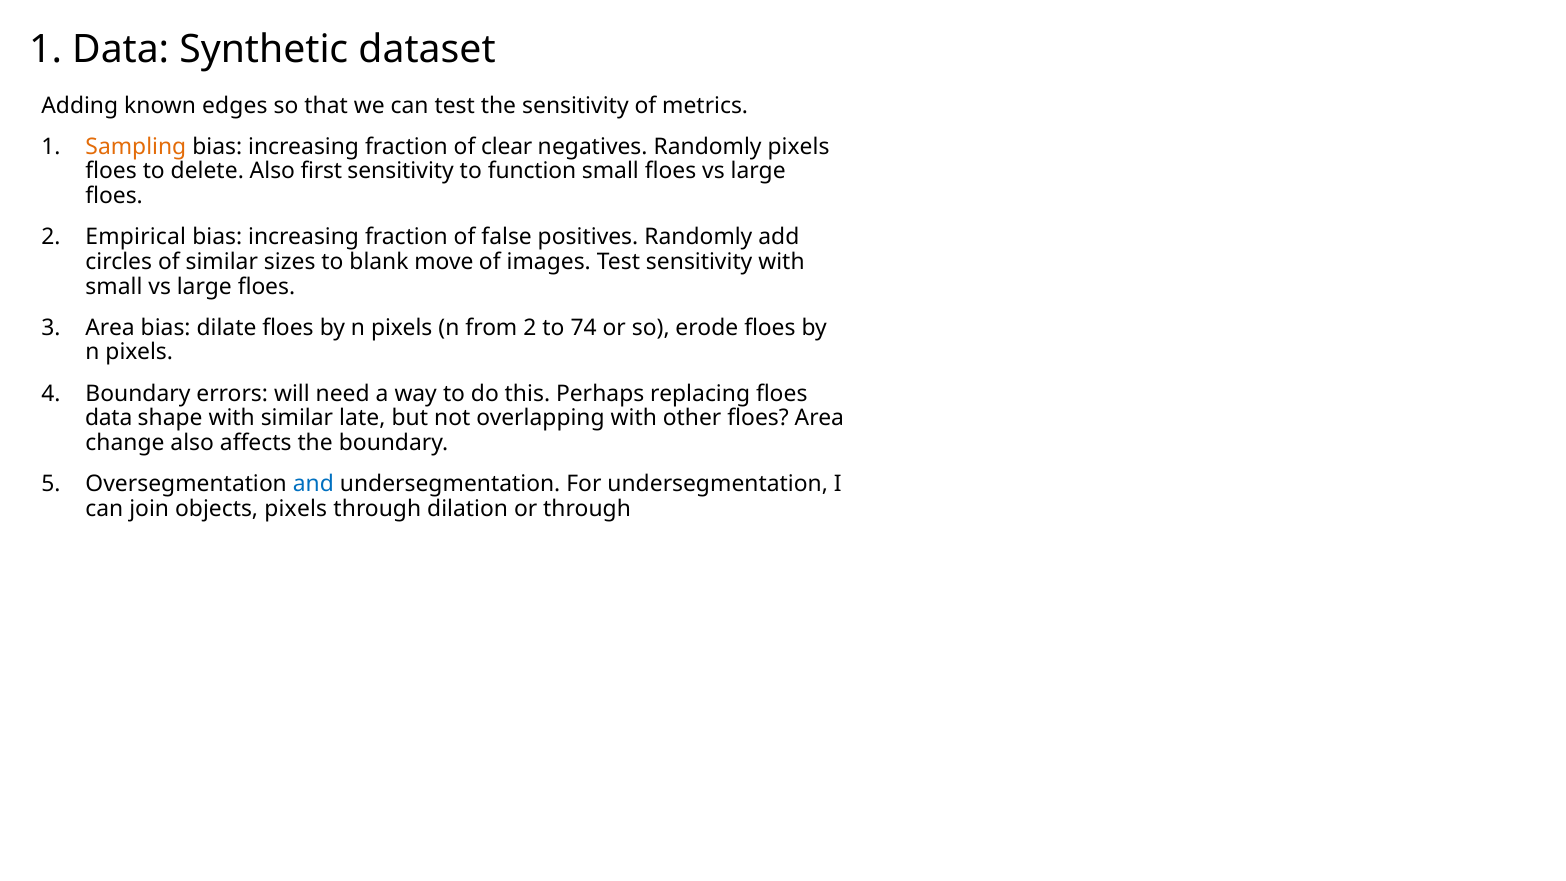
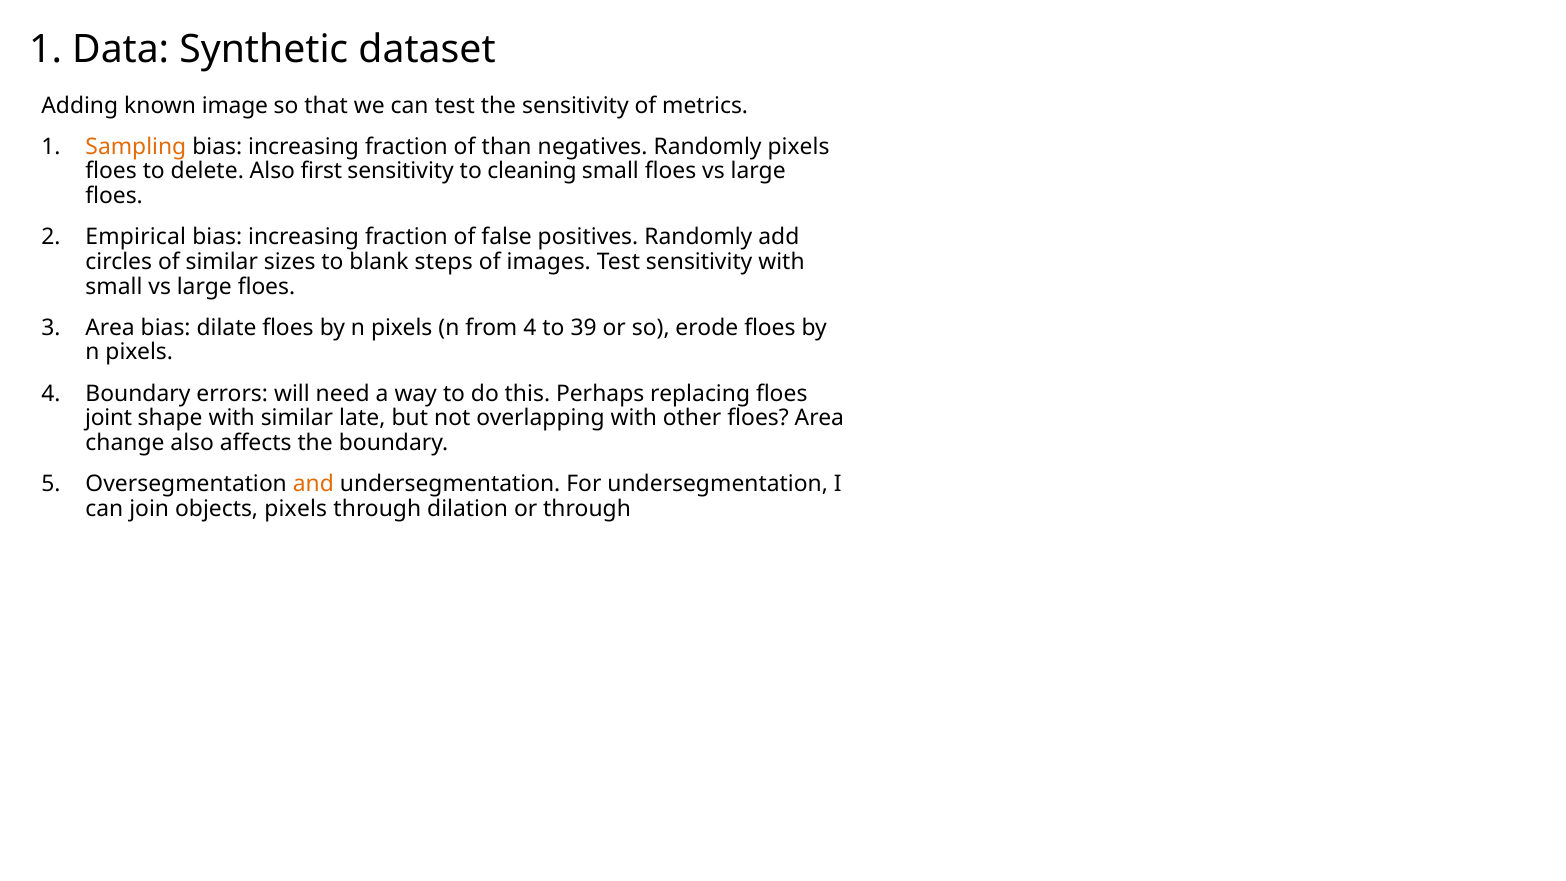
edges: edges -> image (235, 105)
clear: clear -> than (507, 147)
function: function -> cleaning (532, 171)
move: move -> steps (444, 262)
from 2: 2 -> 4 (530, 328)
74: 74 -> 39 (584, 328)
data: data -> joint (109, 418)
and colour: blue -> orange (313, 484)
